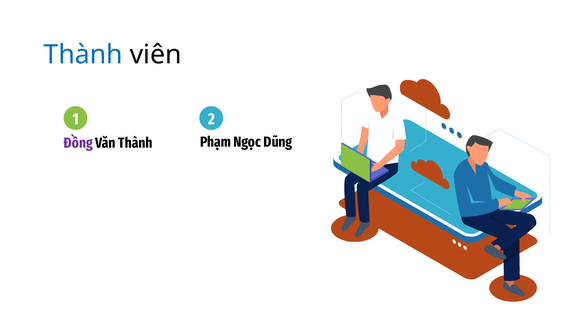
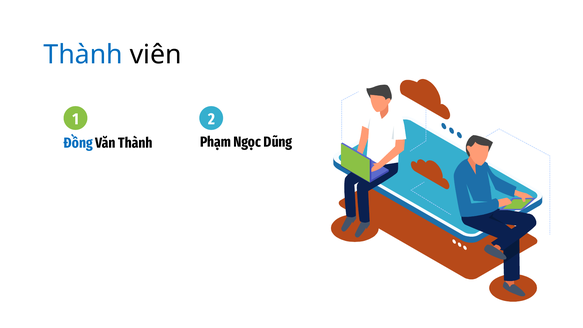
Đồng colour: purple -> blue (78, 143)
